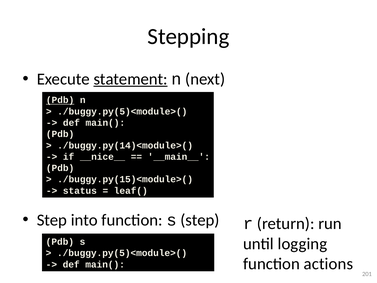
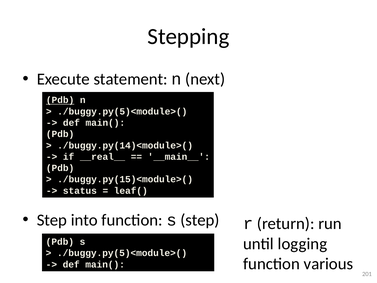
statement underline: present -> none (131, 79)
__nice__: __nice__ -> __real__ (103, 157)
actions: actions -> various (328, 264)
